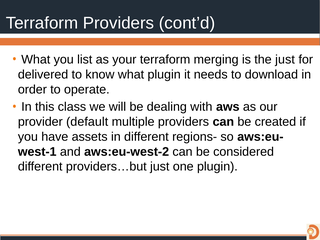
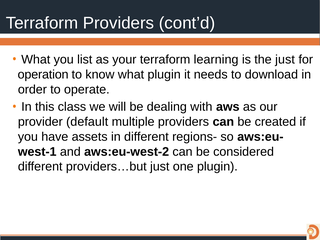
merging: merging -> learning (216, 60)
delivered: delivered -> operation (43, 74)
